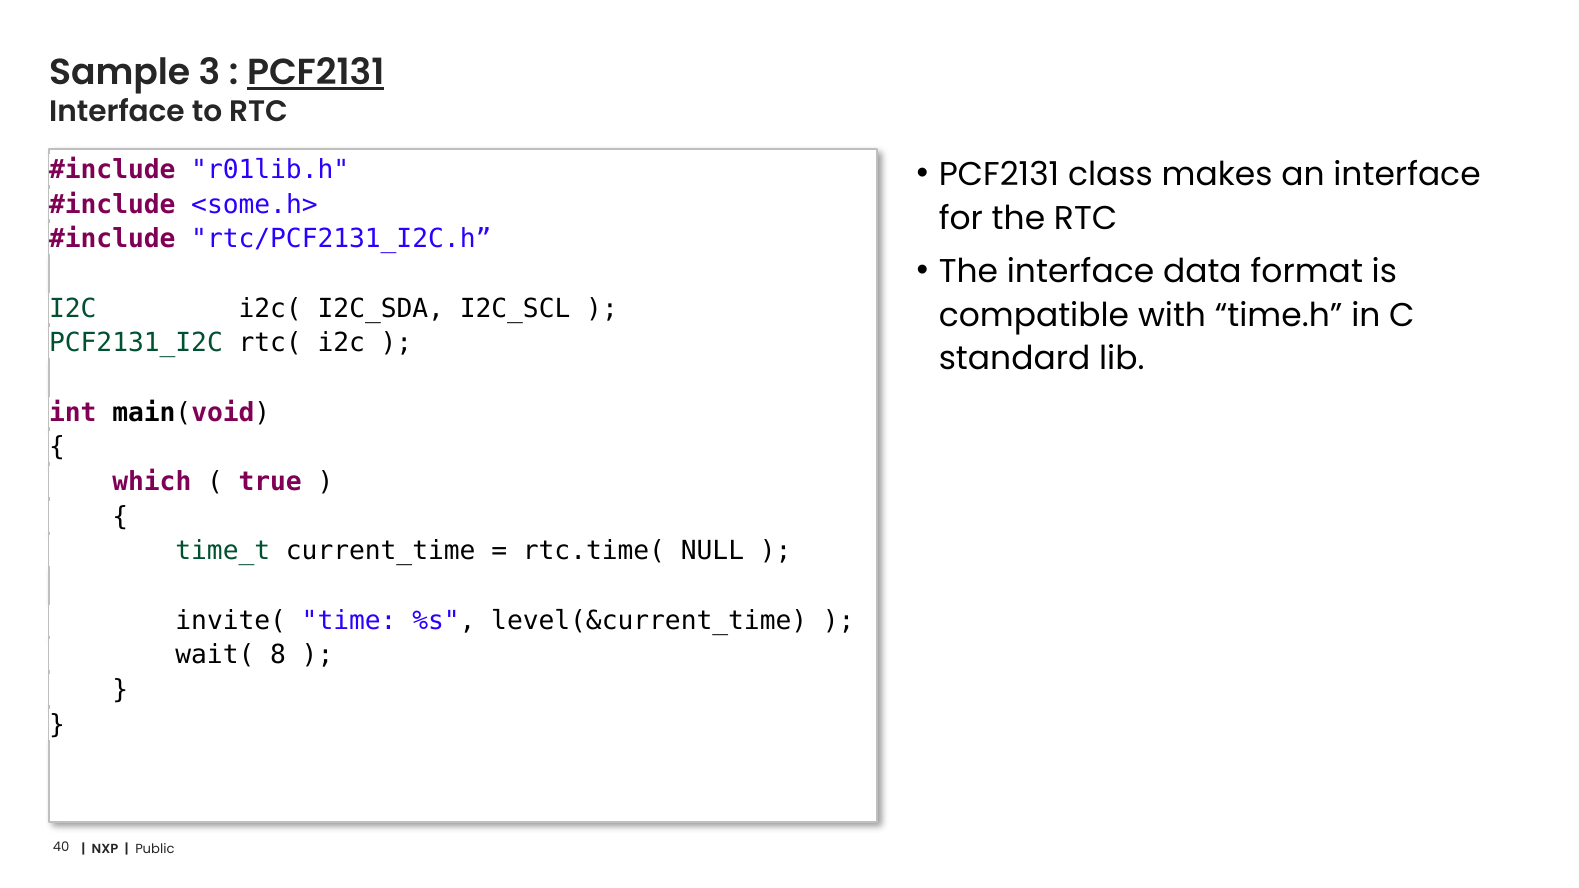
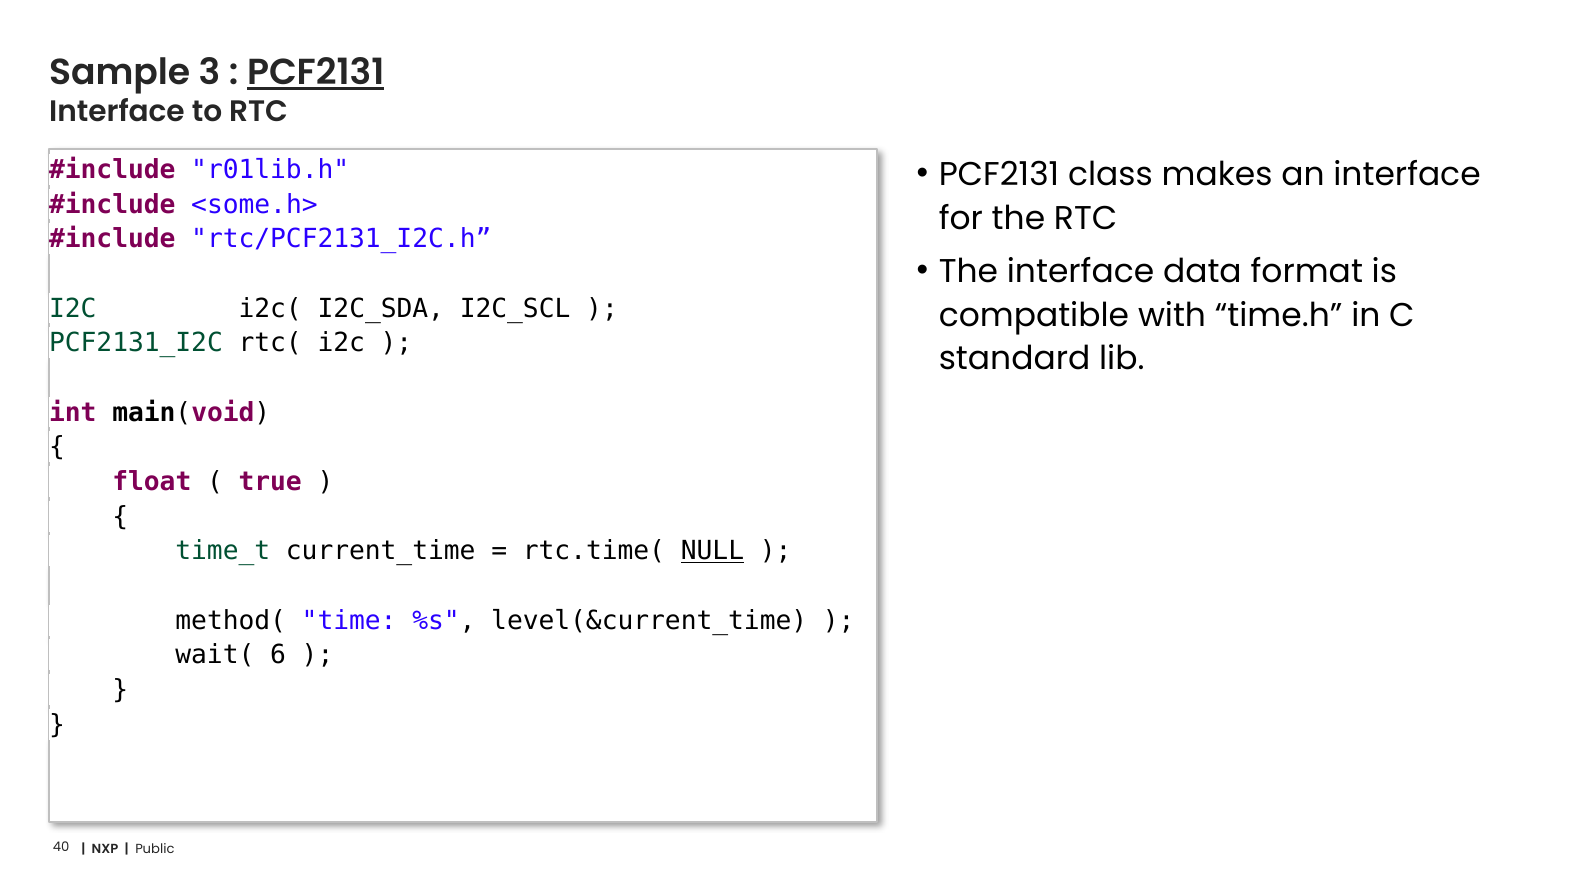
which: which -> float (152, 482)
NULL underline: none -> present (712, 551)
invite(: invite( -> method( (231, 621)
8: 8 -> 6 (278, 655)
